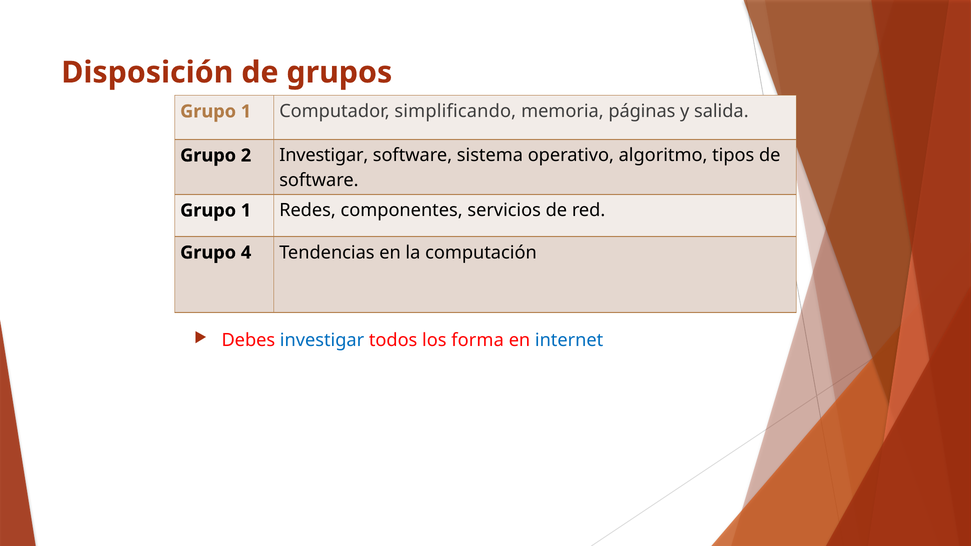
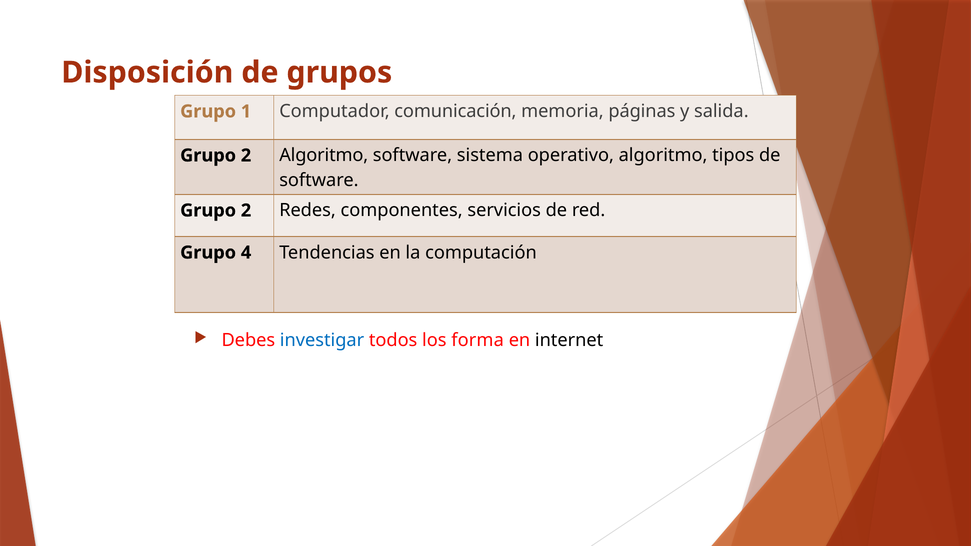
simplificando: simplificando -> comunicación (455, 111)
2 Investigar: Investigar -> Algoritmo (324, 156)
1: 1 -> 2 (246, 211)
internet colour: blue -> black (569, 341)
